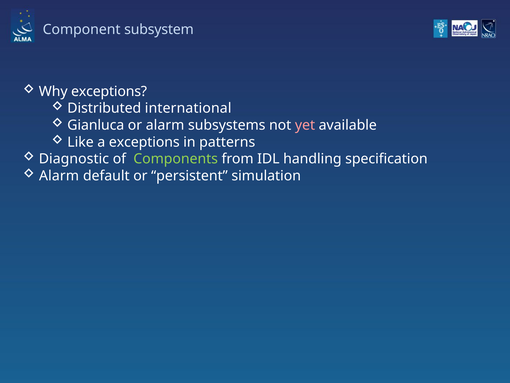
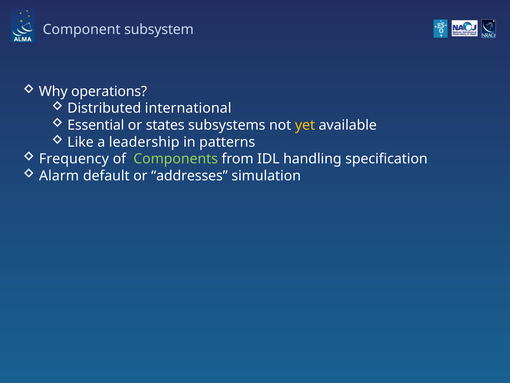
Why exceptions: exceptions -> operations (109, 91)
Gianluca: Gianluca -> Essential (96, 125)
or alarm: alarm -> states (165, 125)
yet colour: pink -> yellow (305, 125)
a exceptions: exceptions -> leadership (144, 142)
Diagnostic: Diagnostic -> Frequency (74, 159)
persistent: persistent -> addresses (190, 175)
